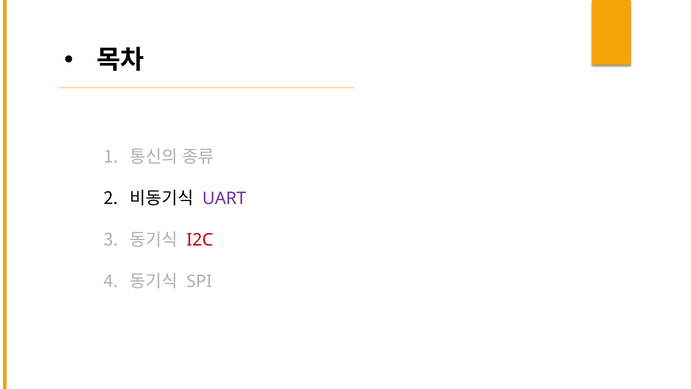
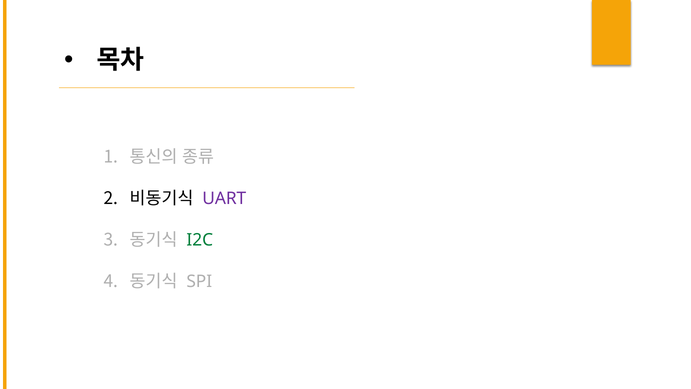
I2C colour: red -> green (200, 240)
